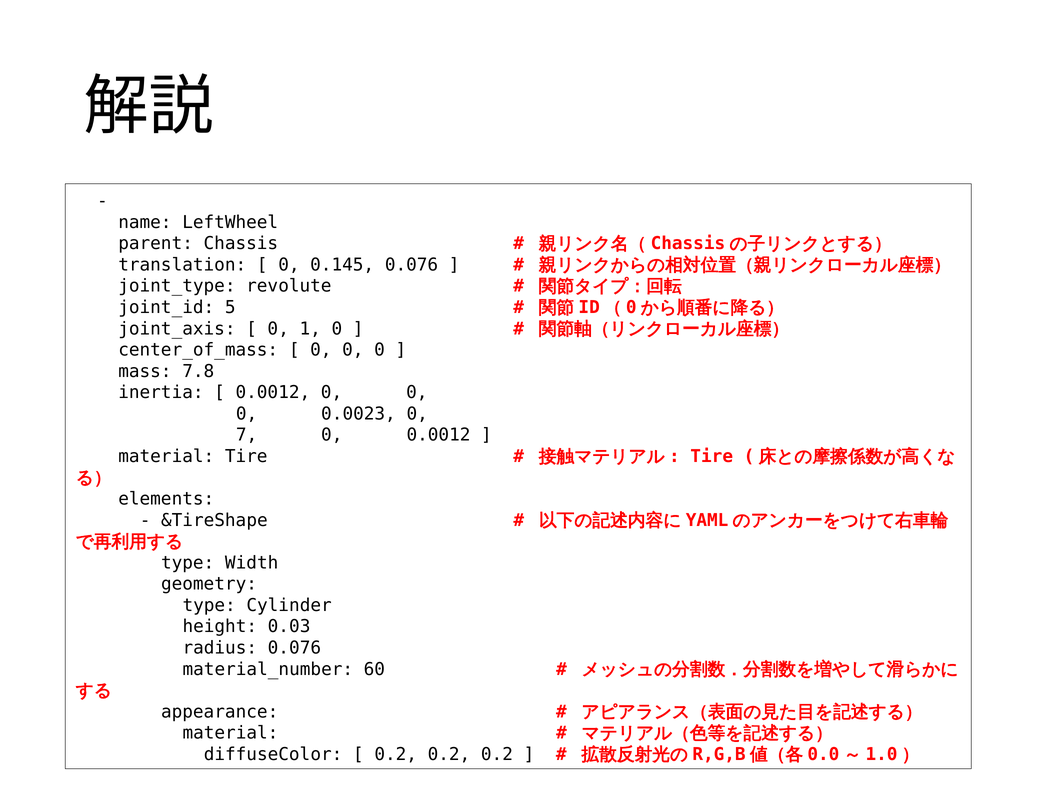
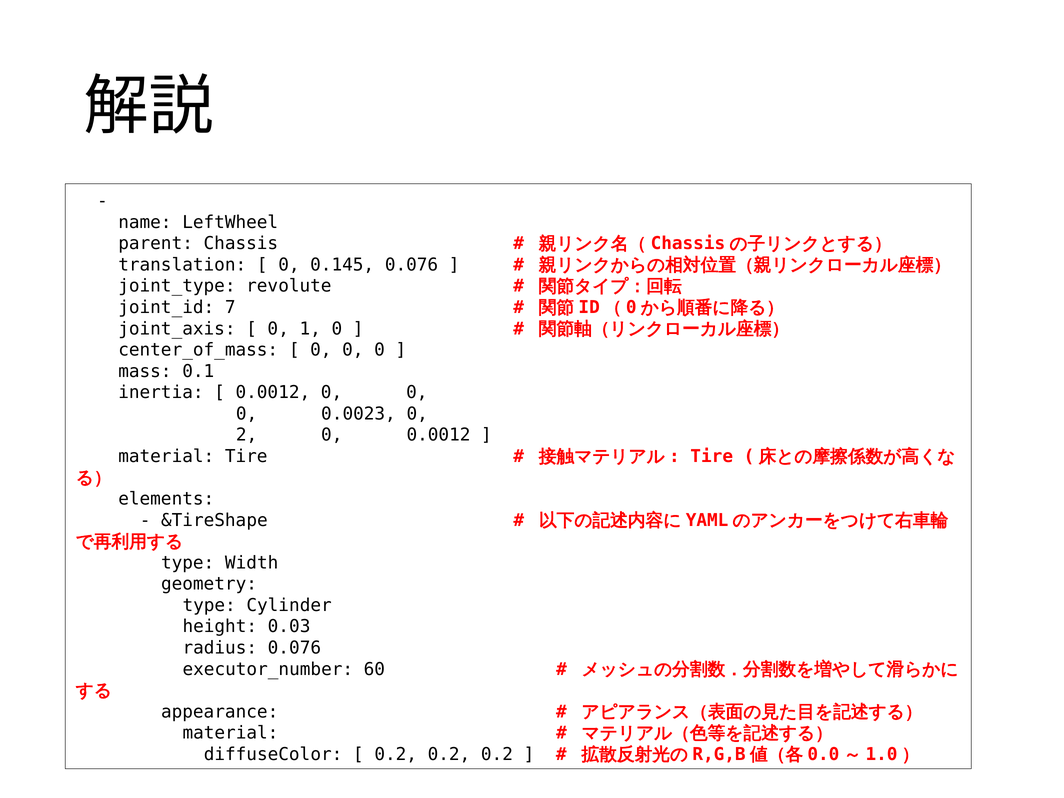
5: 5 -> 7 (230, 307)
7.8: 7.8 -> 0.1 (198, 371)
7: 7 -> 2 (247, 435)
material_number: material_number -> executor_number (268, 669)
